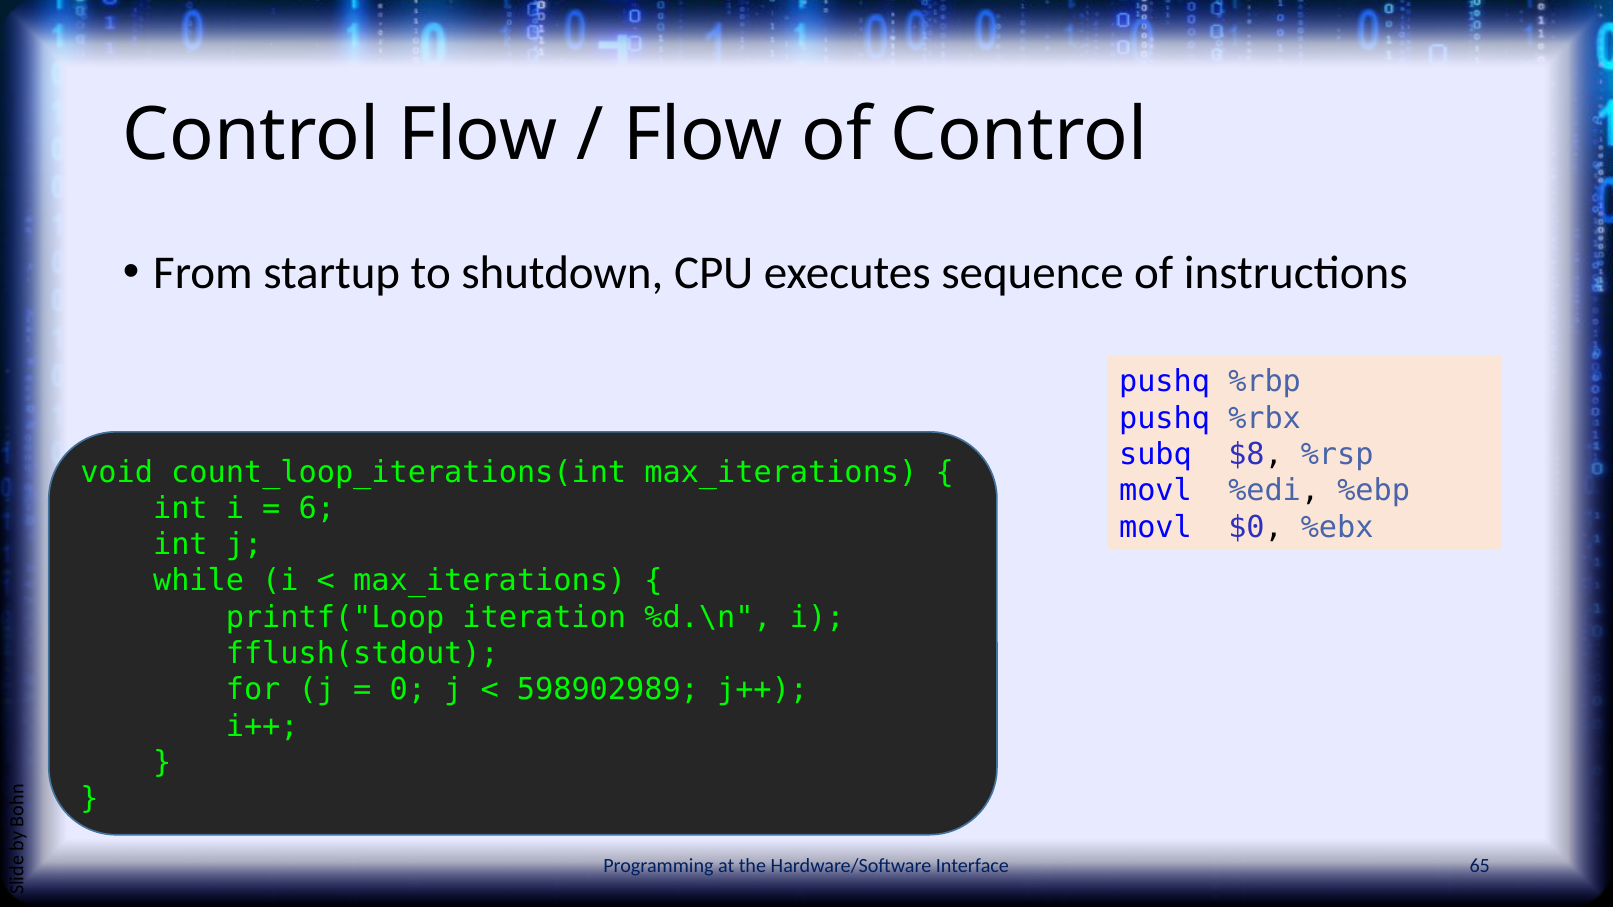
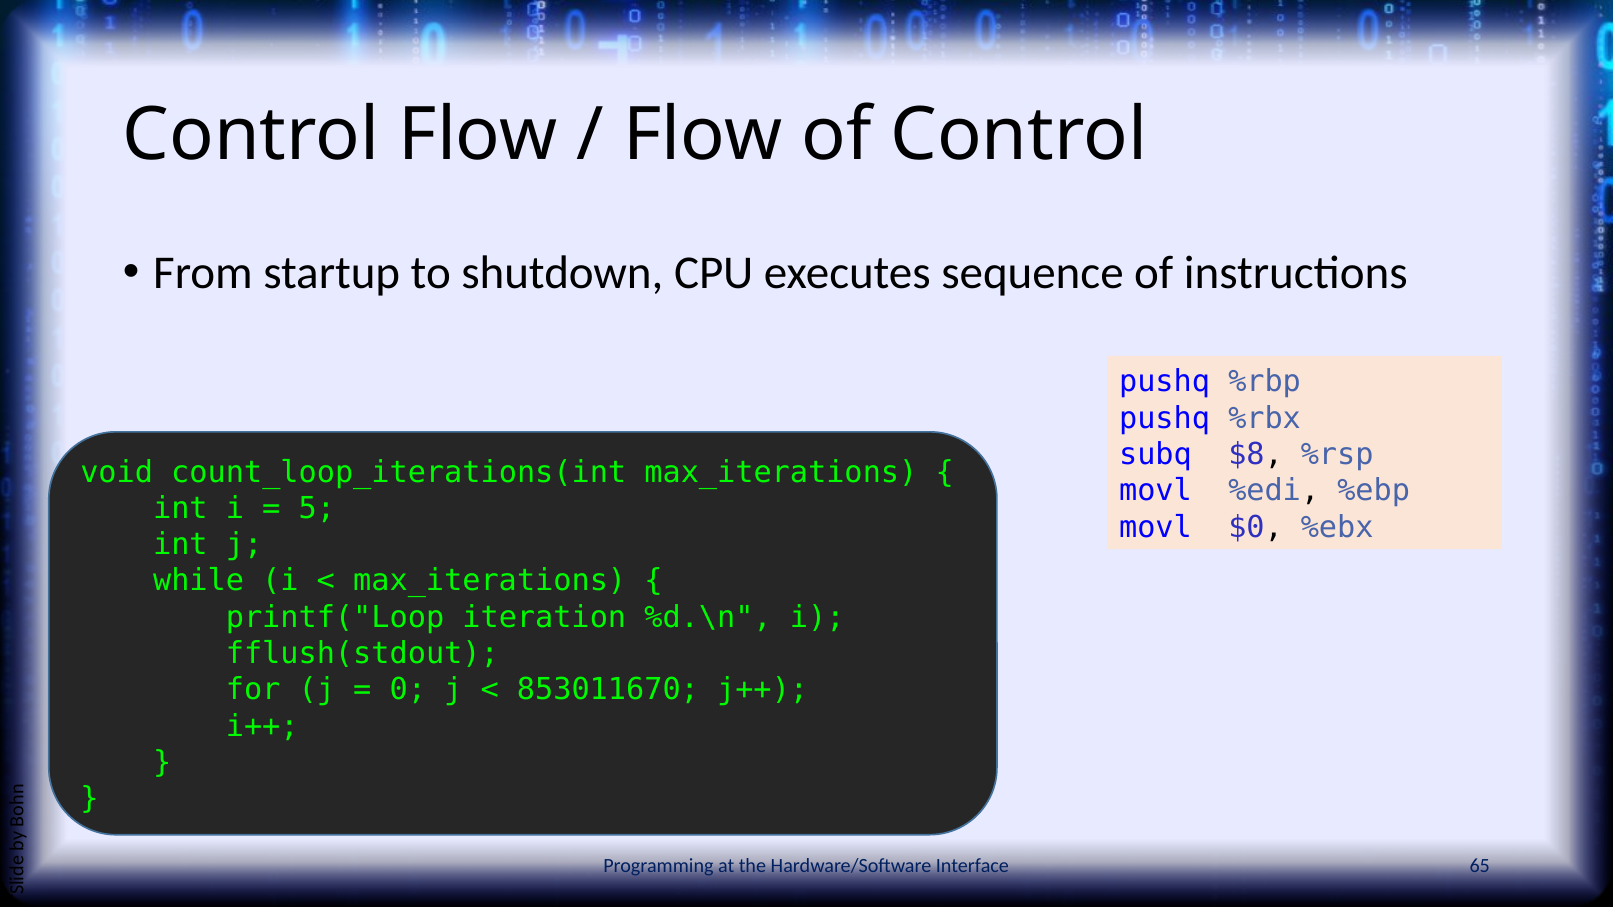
6: 6 -> 5 (317, 509)
598902989: 598902989 -> 853011670 (608, 690)
